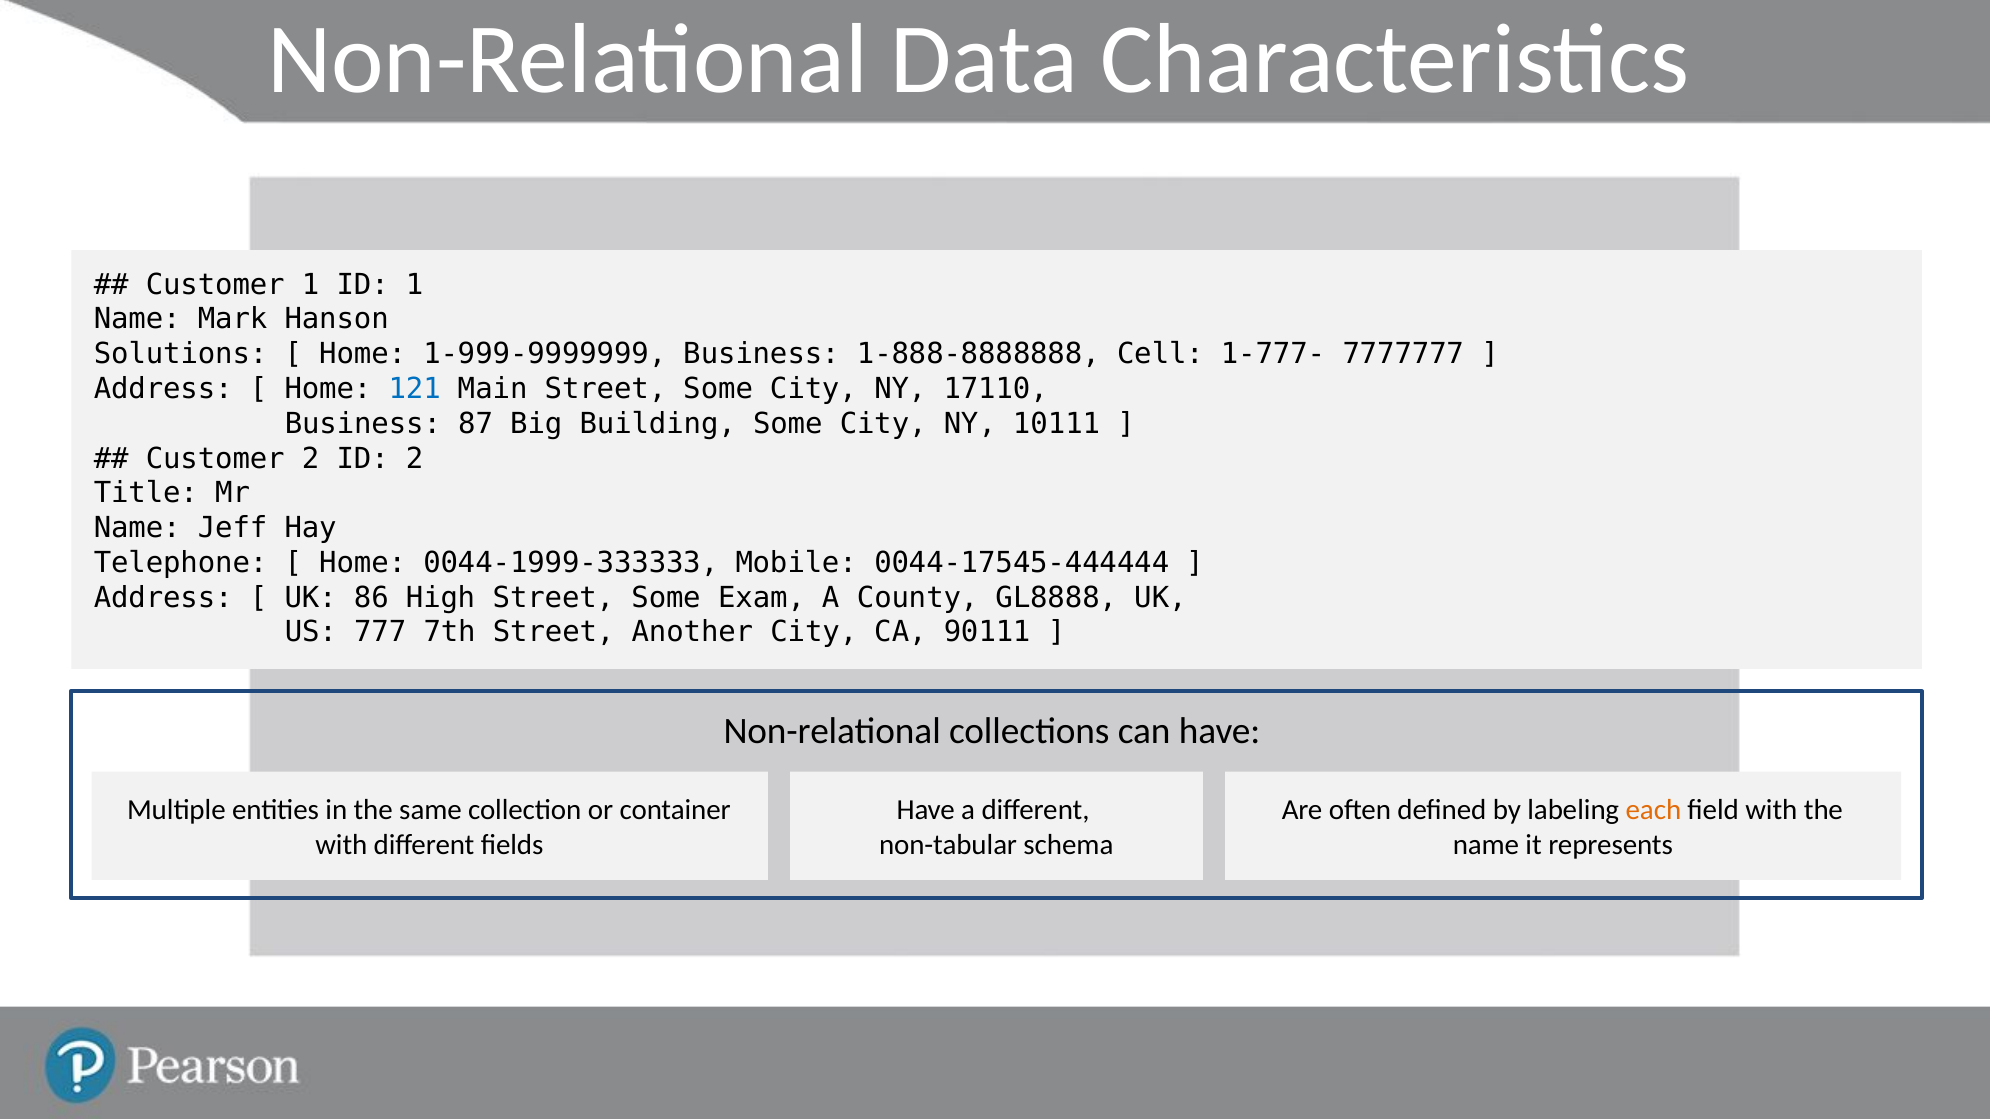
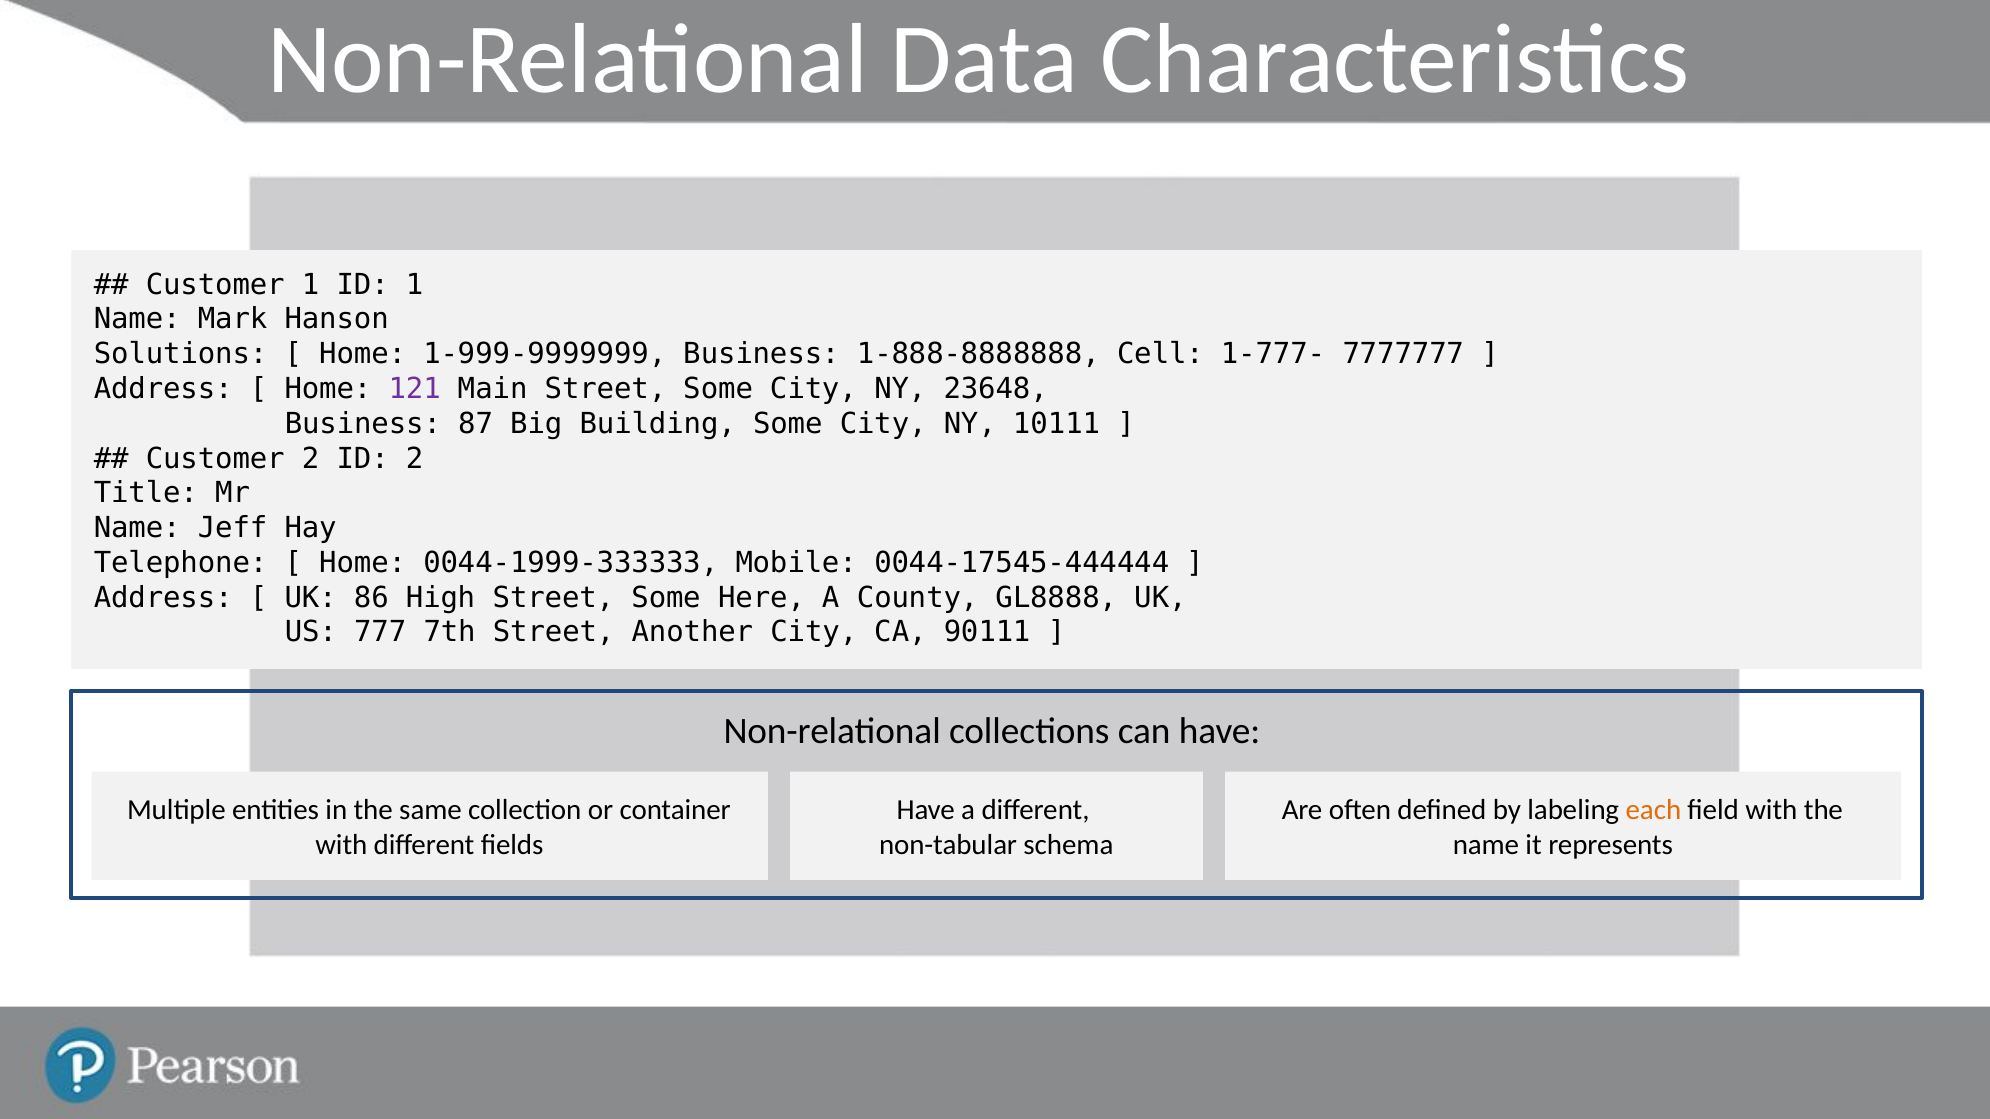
121 colour: blue -> purple (415, 389)
17110: 17110 -> 23648 (996, 389)
Exam: Exam -> Here (762, 598)
